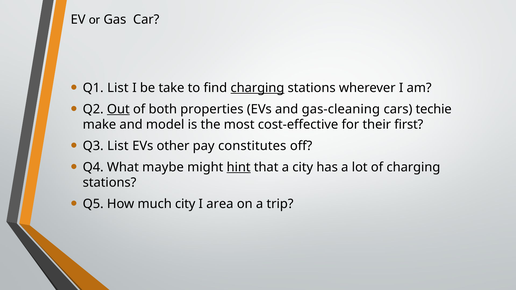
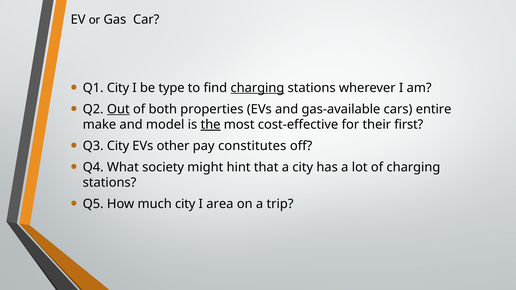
Q1 List: List -> City (118, 88)
take: take -> type (172, 88)
gas-cleaning: gas-cleaning -> gas-available (341, 109)
techie: techie -> entire (434, 109)
the underline: none -> present (211, 125)
Q3 List: List -> City (118, 146)
maybe: maybe -> society (163, 167)
hint underline: present -> none (239, 167)
